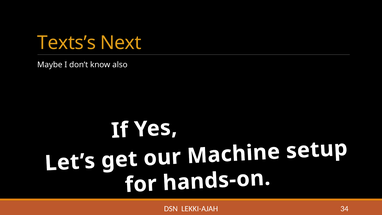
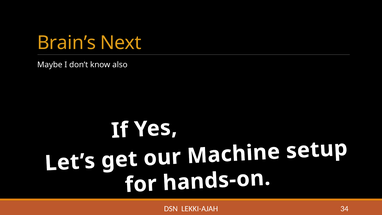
Texts’s: Texts’s -> Brain’s (67, 43)
